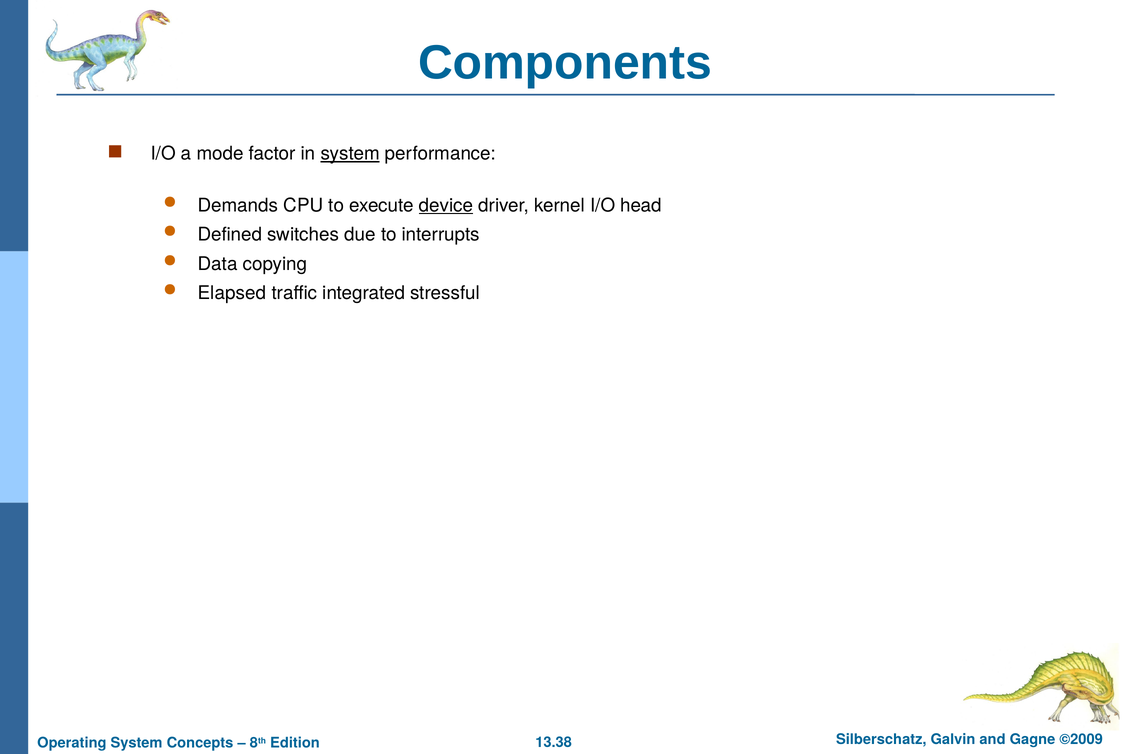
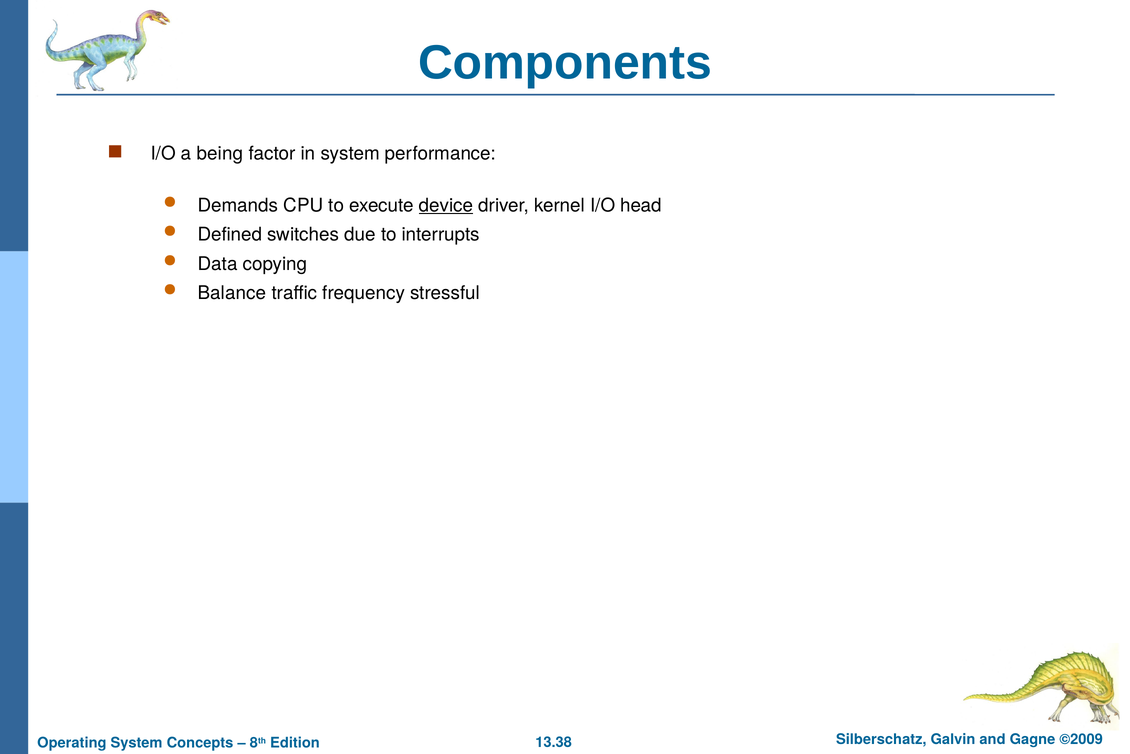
mode: mode -> being (220, 153)
system underline: present -> none (350, 153)
Elapsed: Elapsed -> Balance (232, 293)
integrated: integrated -> frequency (364, 293)
